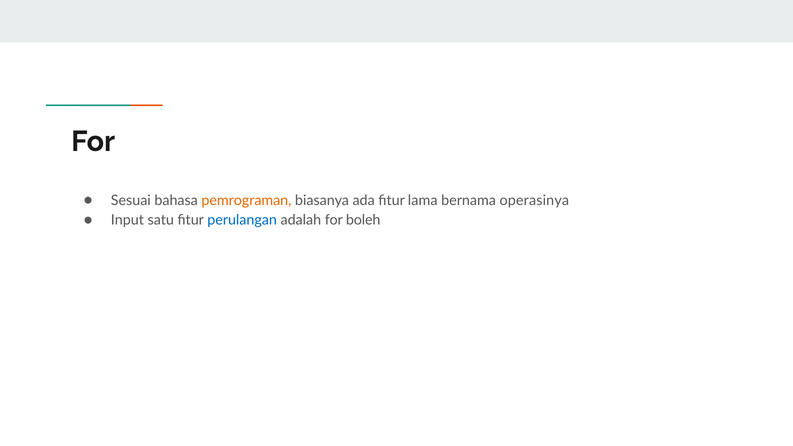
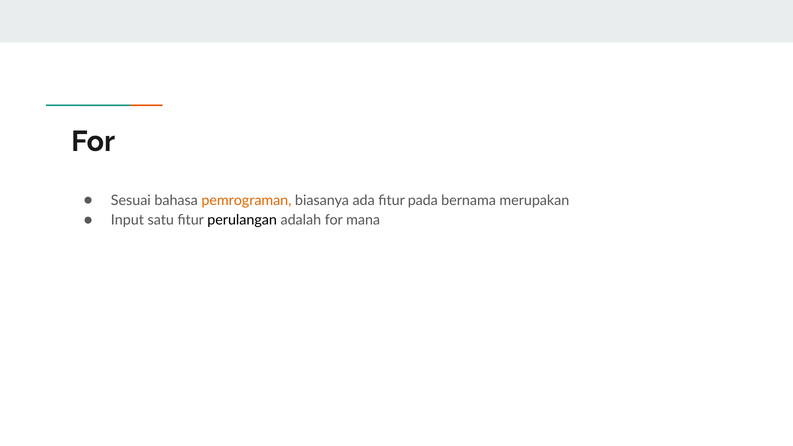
lama: lama -> pada (423, 200)
operasinya: operasinya -> merupakan (534, 200)
perulangan colour: blue -> black (242, 220)
boleh: boleh -> mana (363, 220)
